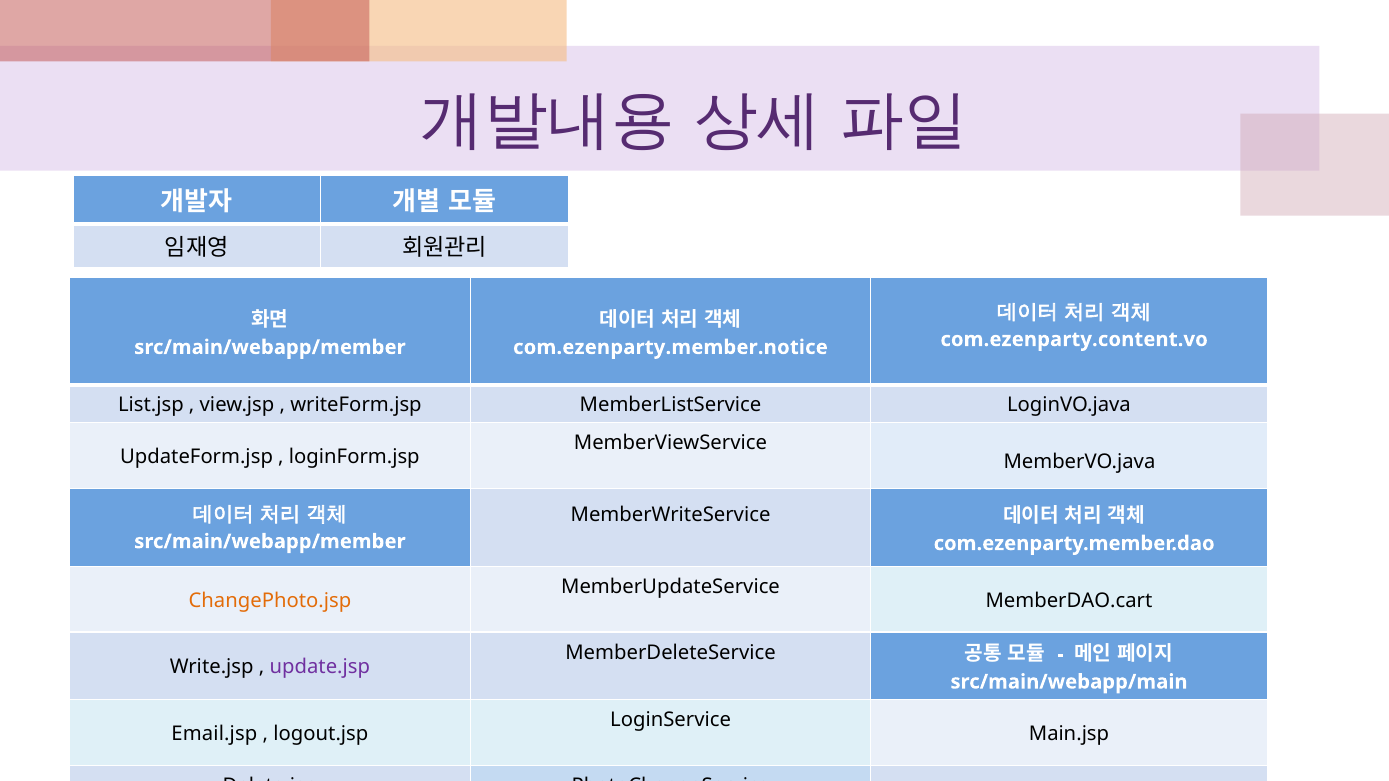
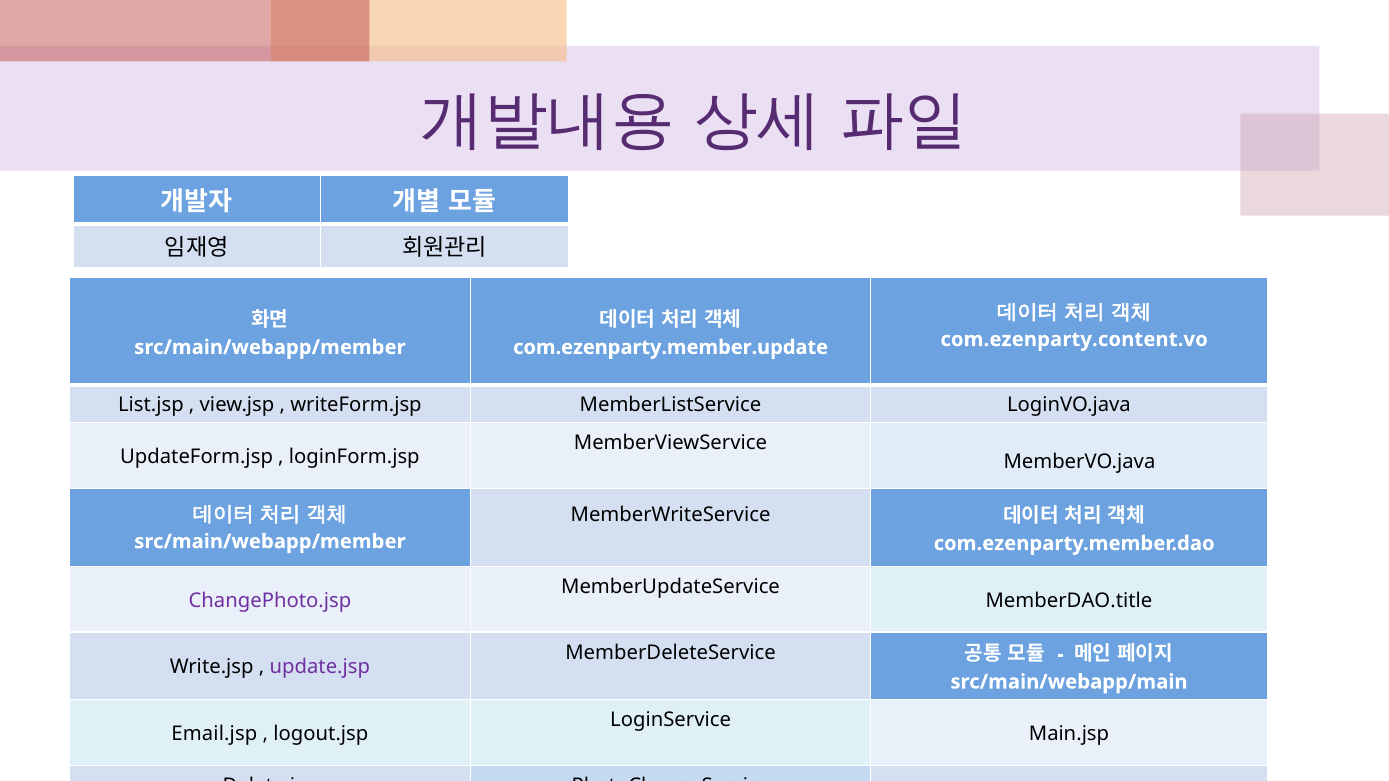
com.ezenparty.member.notice: com.ezenparty.member.notice -> com.ezenparty.member.update (671, 347)
ChangePhoto.jsp colour: orange -> purple (270, 601)
MemberDAO.cart: MemberDAO.cart -> MemberDAO.title (1069, 601)
